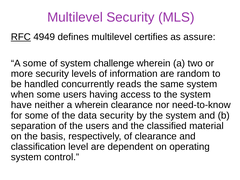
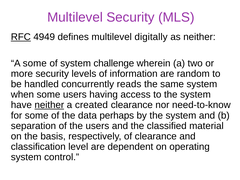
certifies: certifies -> digitally (151, 37)
as assure: assure -> neither (199, 37)
neither underline: none -> present (49, 105)
a wherein: wherein -> created (91, 105)
data security: security -> perhaps (117, 115)
